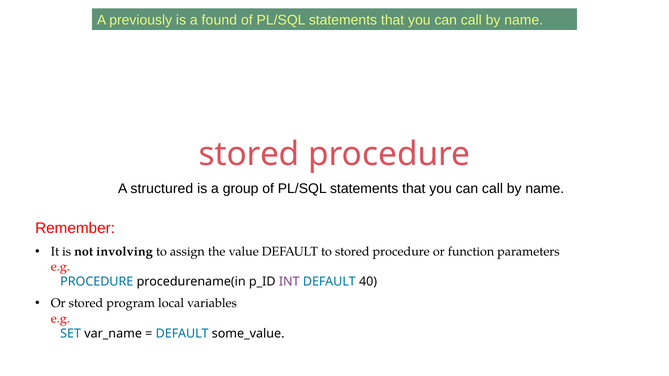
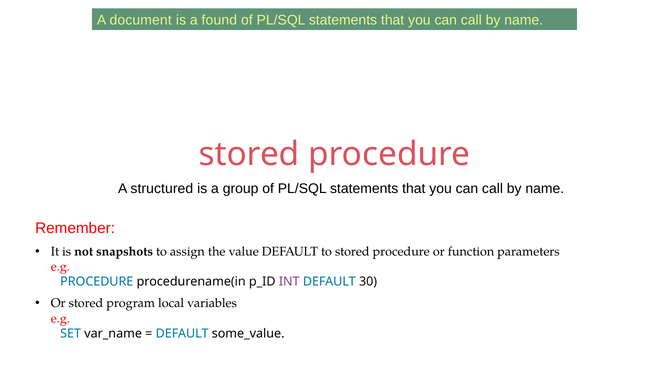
previously: previously -> document (141, 20)
involving: involving -> snapshots (125, 252)
40: 40 -> 30 (368, 282)
